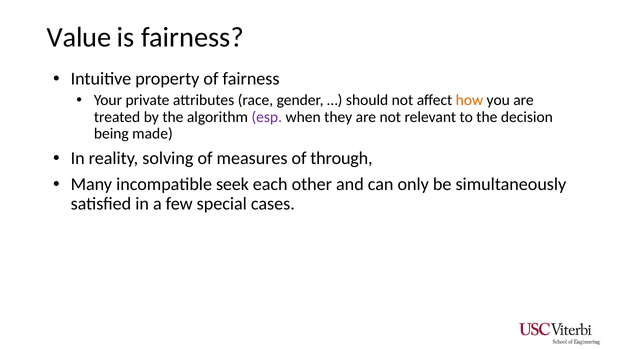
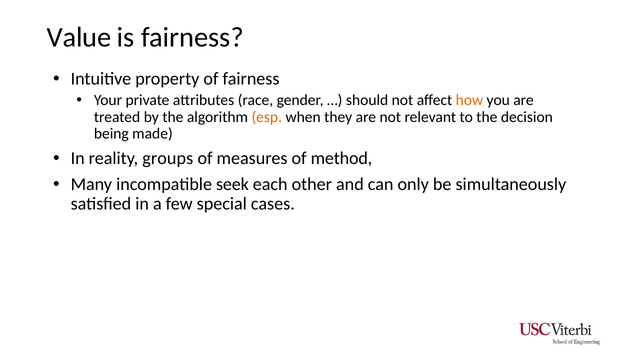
esp colour: purple -> orange (267, 117)
solving: solving -> groups (168, 159)
through: through -> method (341, 159)
